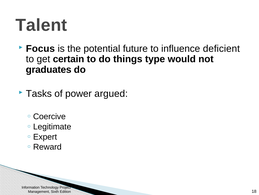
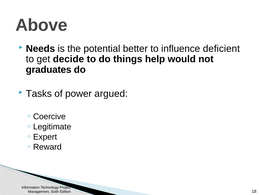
Talent: Talent -> Above (41, 25)
Focus: Focus -> Needs (40, 48)
future: future -> better (135, 48)
certain: certain -> decide (68, 59)
type: type -> help (155, 59)
